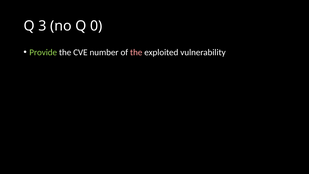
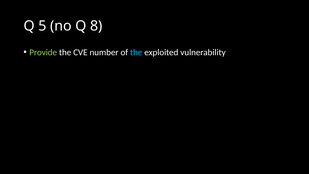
3: 3 -> 5 (42, 26)
0: 0 -> 8 (96, 26)
the colour: pink -> light blue (136, 52)
